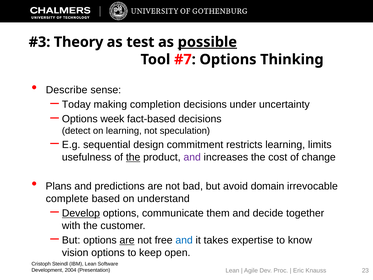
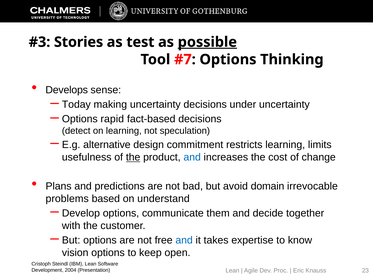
Theory: Theory -> Stories (79, 42)
Describe: Describe -> Develops (67, 90)
making completion: completion -> uncertainty (155, 104)
week: week -> rapid (112, 119)
sequential: sequential -> alternative (107, 145)
and colour: purple -> blue (192, 157)
complete: complete -> problems (67, 199)
Develop underline: present -> none (81, 213)
are underline: present -> none (127, 240)
